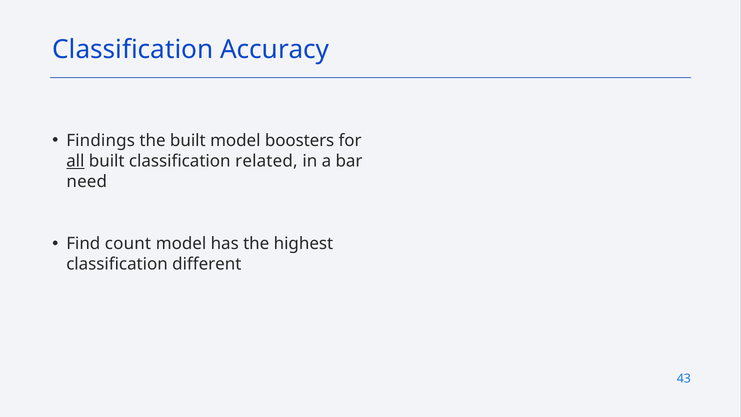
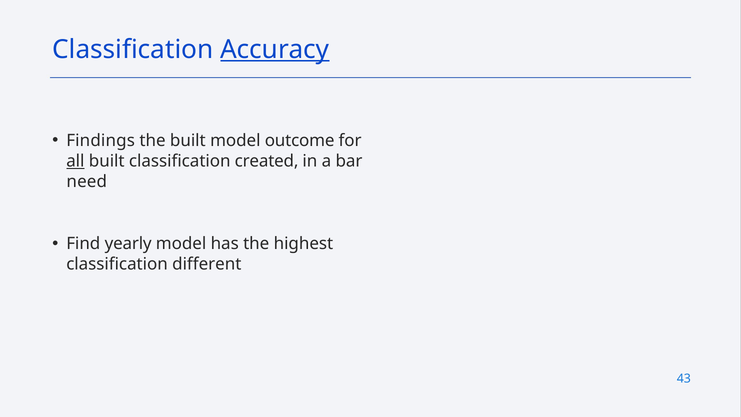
Accuracy underline: none -> present (275, 49)
boosters: boosters -> outcome (300, 141)
related: related -> created (267, 161)
count: count -> yearly (128, 244)
